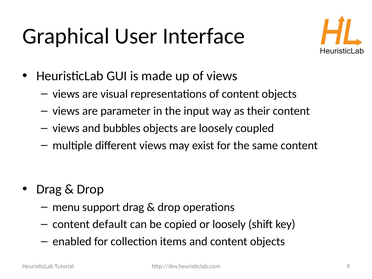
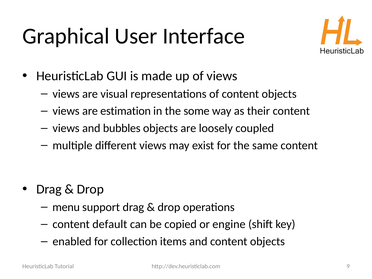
parameter: parameter -> estimation (126, 111)
input: input -> some (197, 111)
or loosely: loosely -> engine (229, 224)
